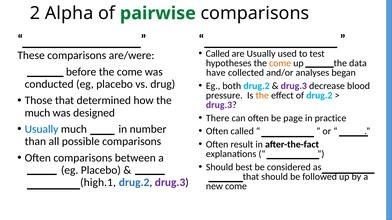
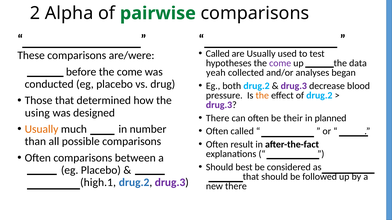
come colour: orange -> purple (280, 63)
have: have -> yeah (216, 73)
much: much -> using (37, 113)
page: page -> their (293, 118)
in practice: practice -> planned (331, 118)
Usually colour: blue -> orange (42, 129)
new come: come -> there (236, 187)
